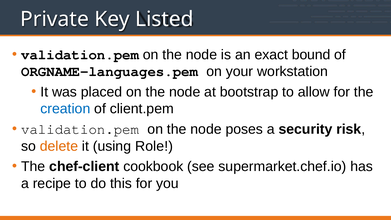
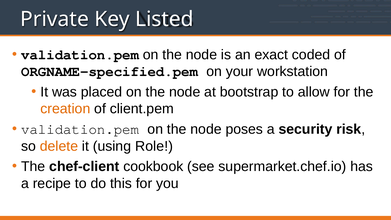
bound: bound -> coded (311, 55)
ORGNAME-languages.pem: ORGNAME-languages.pem -> ORGNAME-specified.pem (110, 71)
creation colour: blue -> orange (65, 109)
